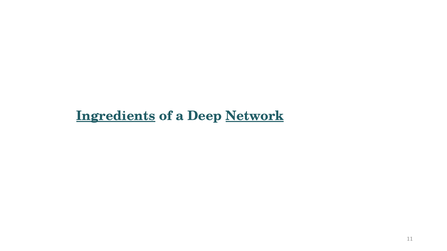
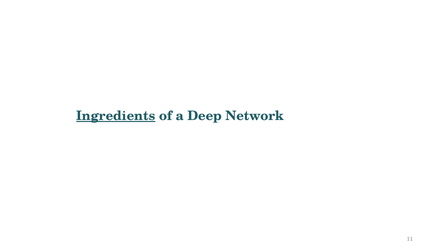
Network underline: present -> none (255, 116)
